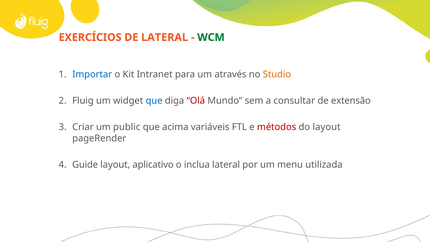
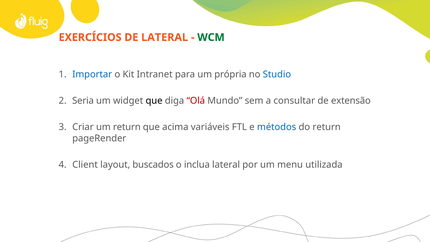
através: através -> própria (230, 74)
Studio colour: orange -> blue (277, 74)
Fluig: Fluig -> Seria (83, 101)
que colour: blue -> black (154, 101)
um public: public -> return (127, 127)
métodos colour: red -> blue (277, 127)
do layout: layout -> return (327, 127)
Guide: Guide -> Client (85, 165)
aplicativo: aplicativo -> buscados (153, 165)
